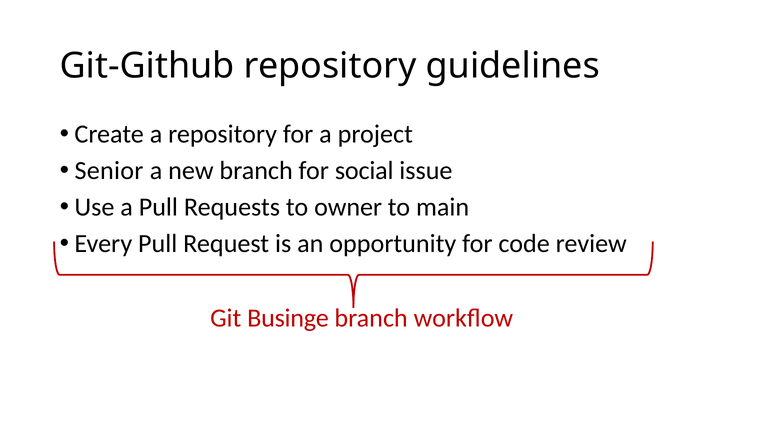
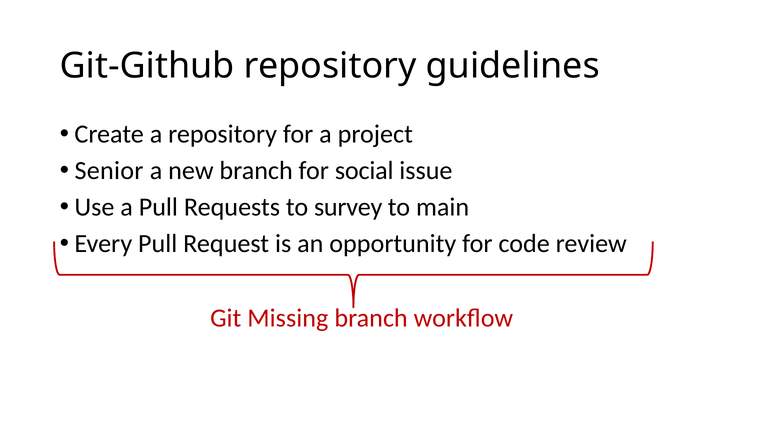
owner: owner -> survey (348, 207)
Businge: Businge -> Missing (288, 318)
